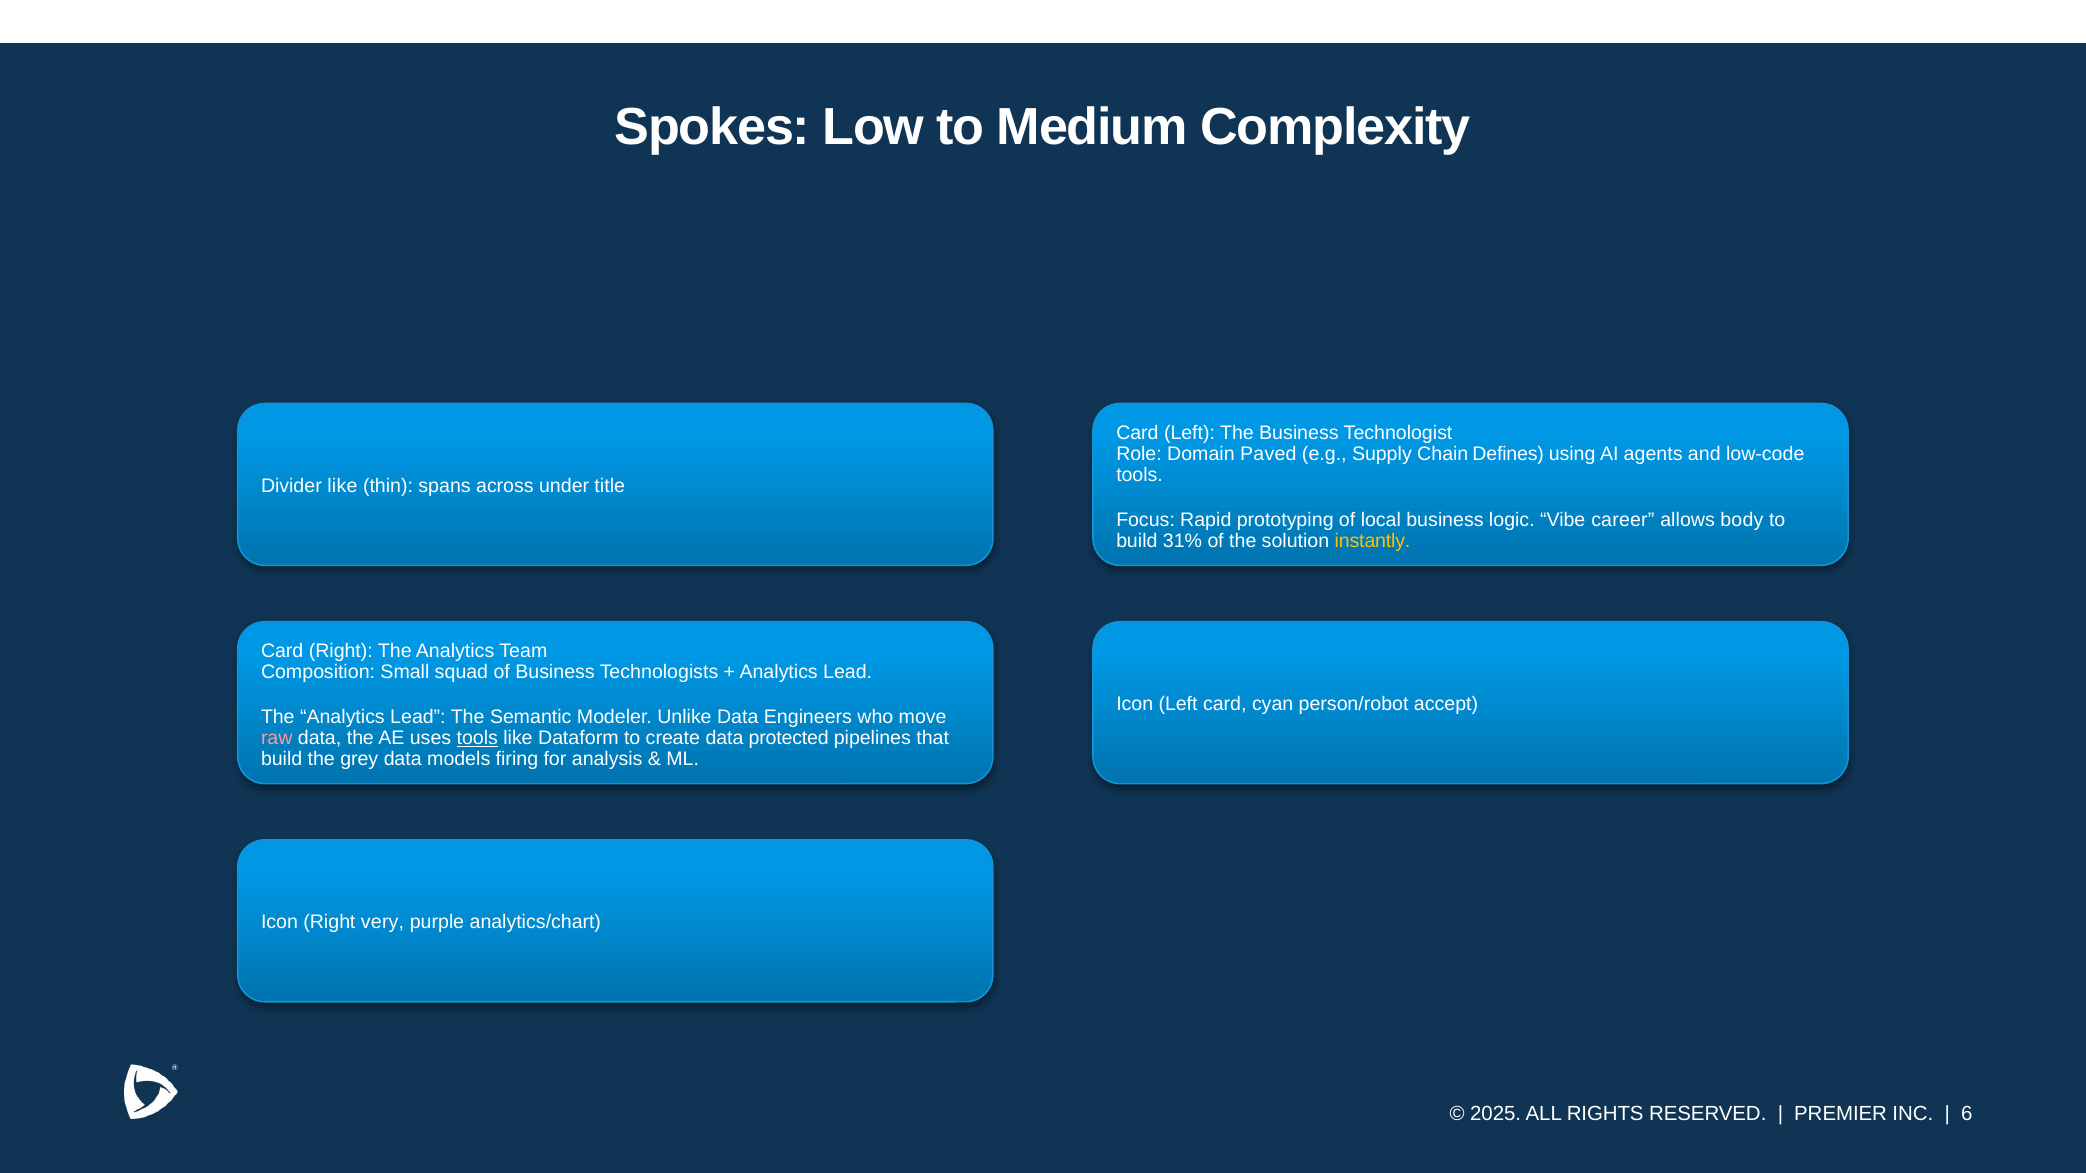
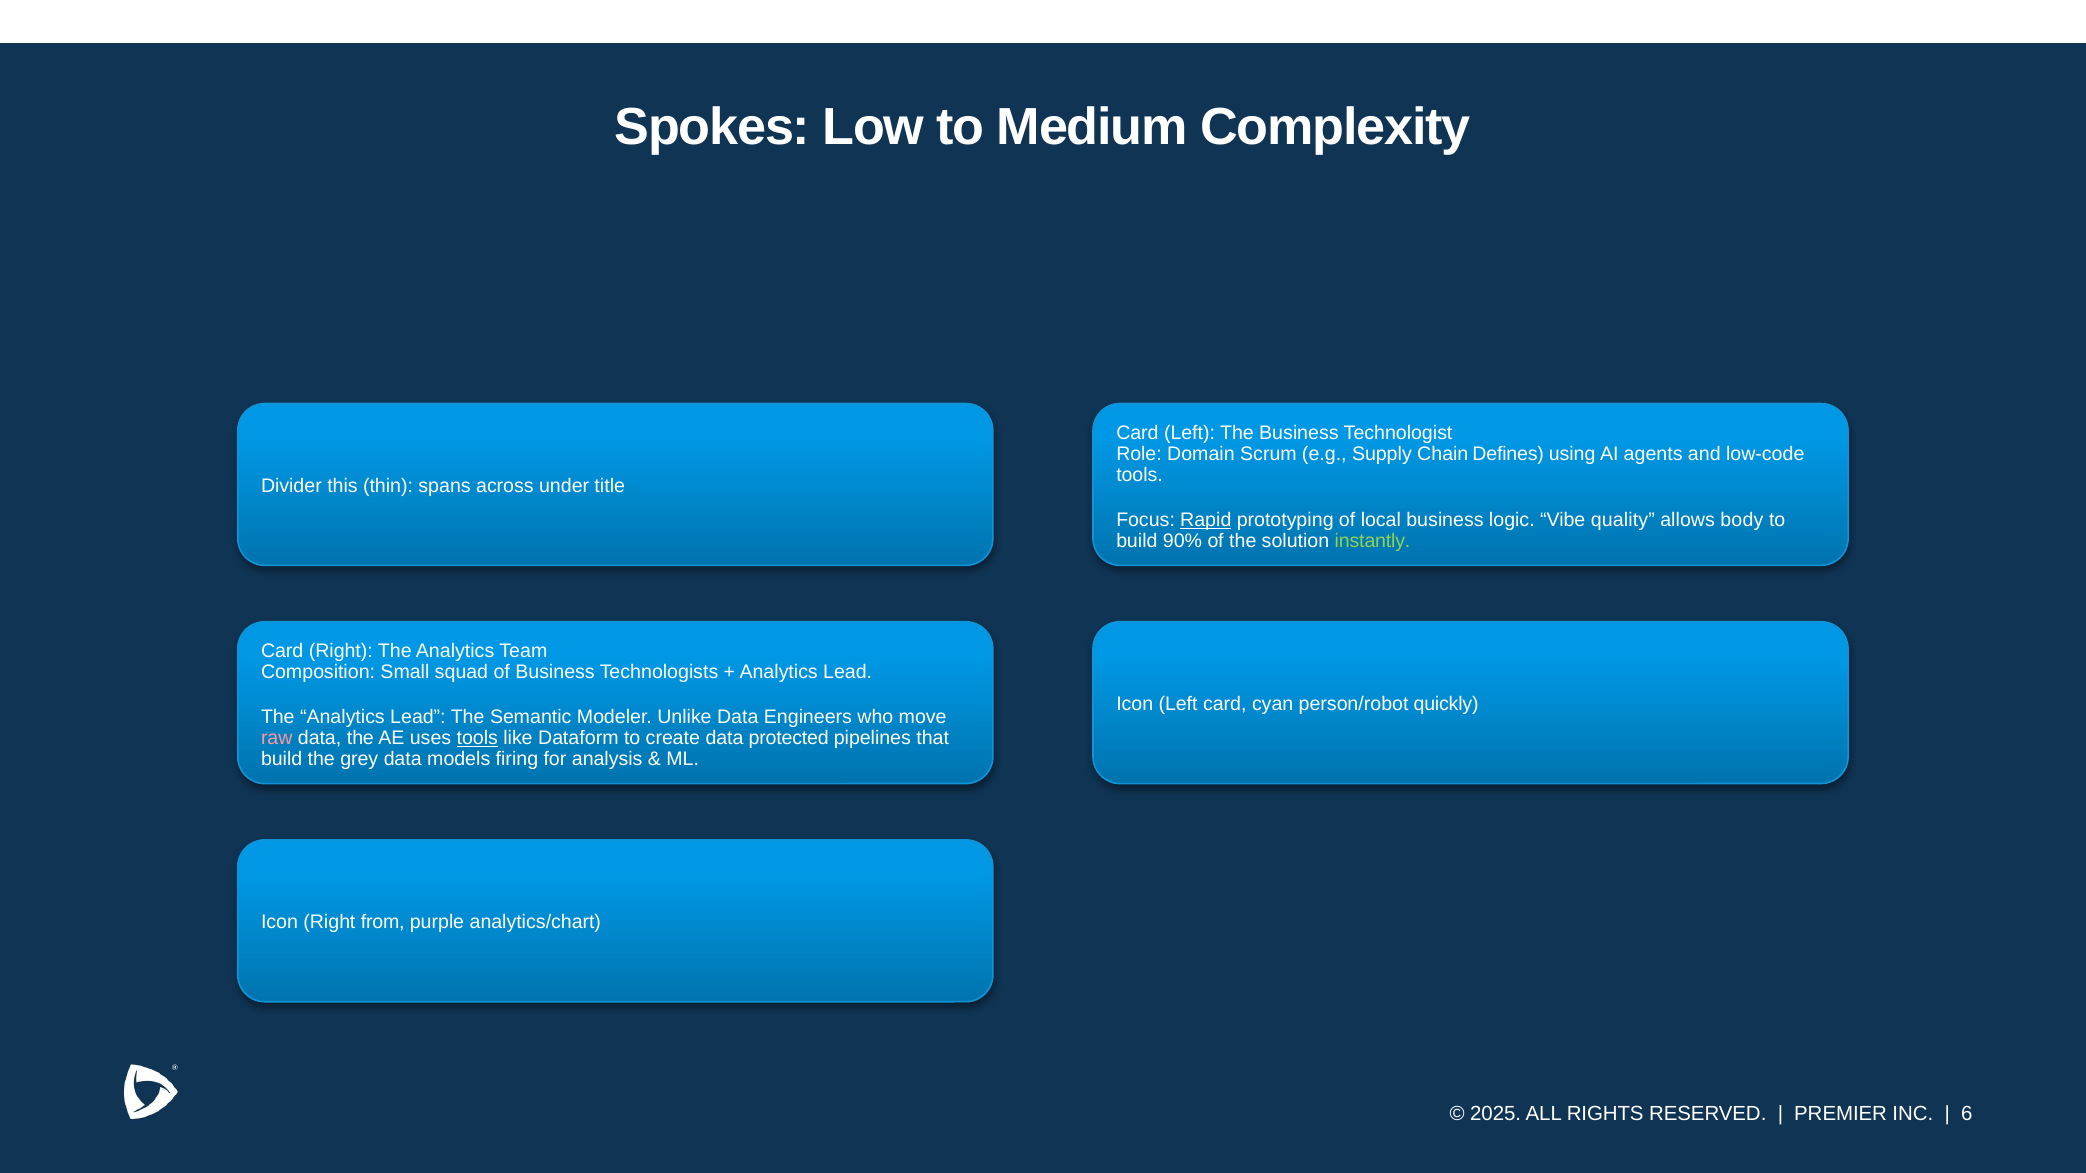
Paved: Paved -> Scrum (1268, 454)
Divider like: like -> this (343, 486)
Rapid underline: none -> present (1206, 520)
career: career -> quality (1623, 520)
31%: 31% -> 90% (1182, 541)
instantly colour: yellow -> light green (1373, 541)
accept: accept -> quickly (1446, 704)
very: very -> from (383, 922)
